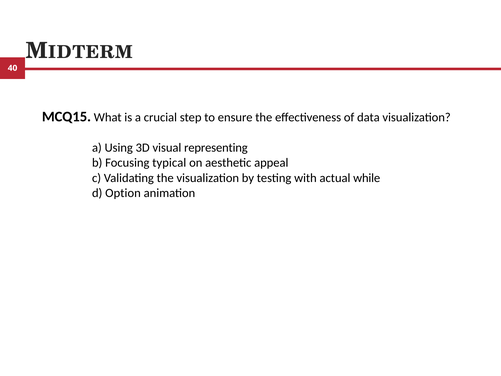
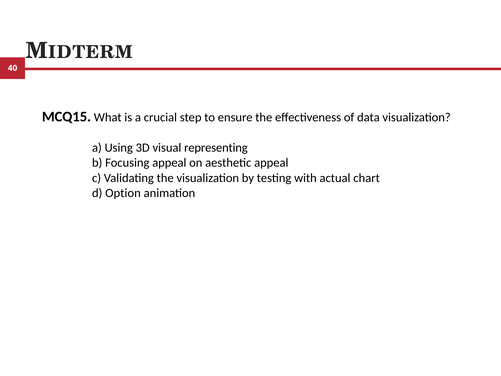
Focusing typical: typical -> appeal (169, 163)
while: while -> chart (367, 178)
